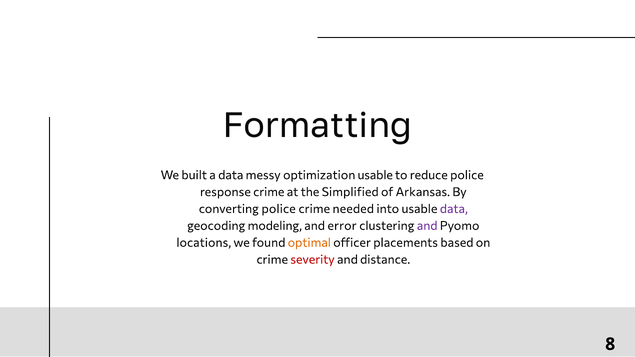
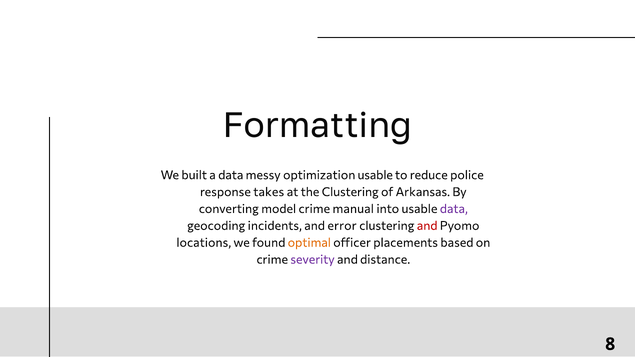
response crime: crime -> takes (269, 192)
the Simplified: Simplified -> Clustering (350, 192)
converting police: police -> model (279, 209)
needed: needed -> manual (353, 209)
modeling: modeling -> incidents (275, 226)
and colour: purple -> red (427, 226)
severity colour: red -> purple (313, 260)
